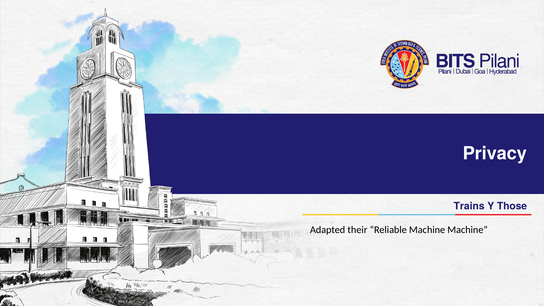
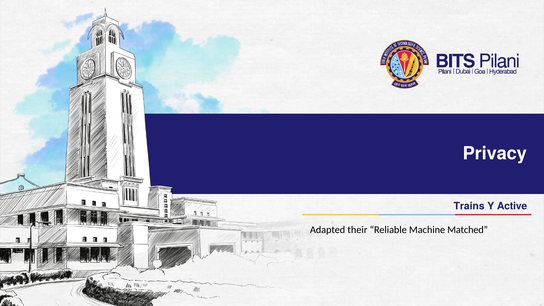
Those: Those -> Active (512, 206)
Machine Machine: Machine -> Matched (468, 230)
